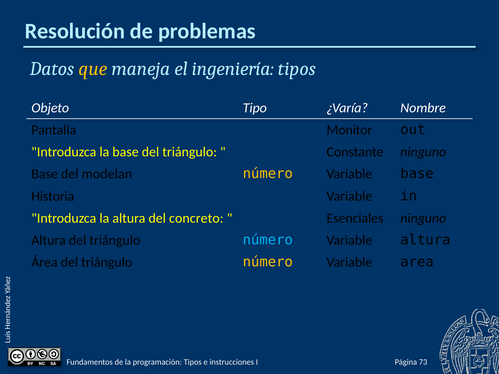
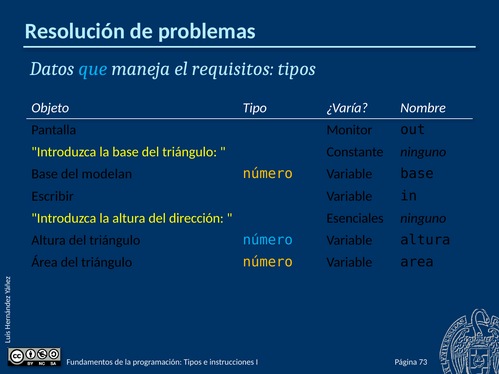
que colour: yellow -> light blue (93, 69)
ingeniería: ingeniería -> requisitos (233, 69)
Historia: Historia -> Escribir (53, 196)
concreto: concreto -> dirección (196, 218)
